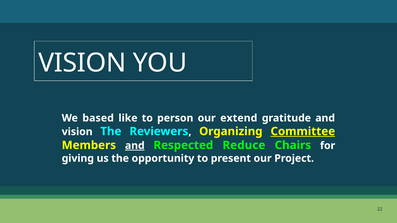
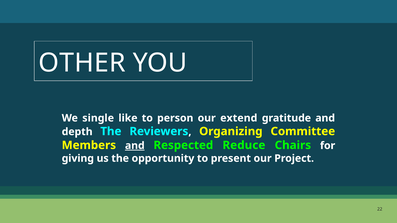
VISION: VISION -> OTHER (82, 63)
based: based -> single (98, 118)
vision: vision -> depth (77, 132)
Committee underline: present -> none (303, 132)
